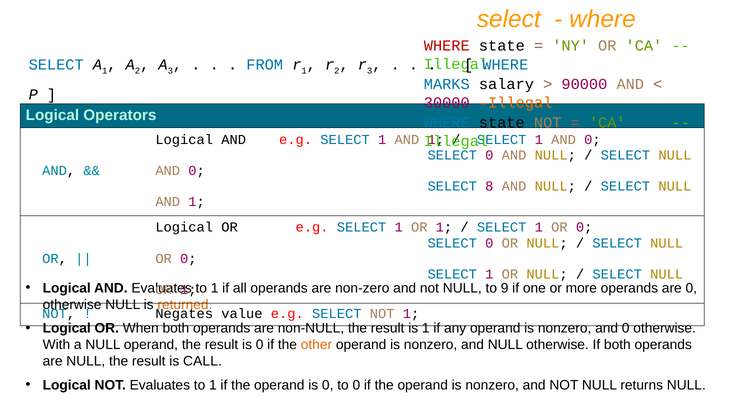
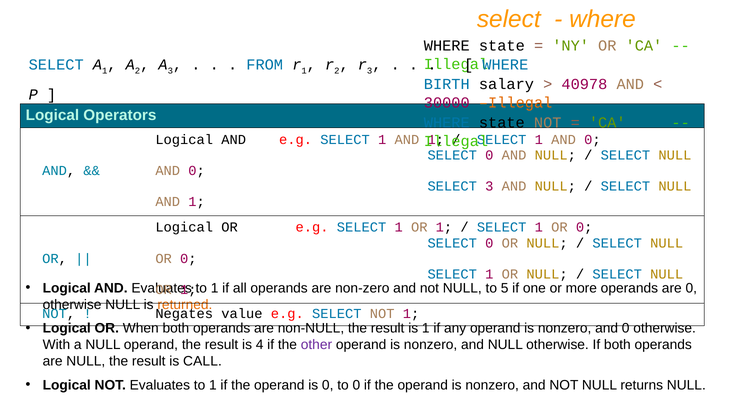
WHERE colour: red -> black (447, 46)
MARKS: MARKS -> BIRTH (447, 84)
90000: 90000 -> 40978 (584, 84)
SELECT 8: 8 -> 3 (489, 186)
9: 9 -> 5 (505, 288)
result is 0: 0 -> 4 (260, 345)
other colour: orange -> purple (316, 345)
